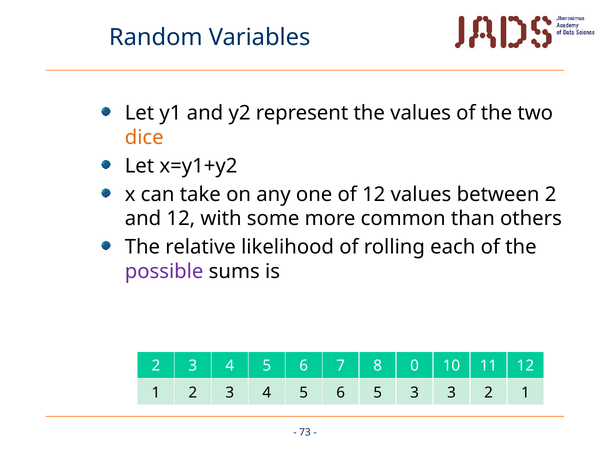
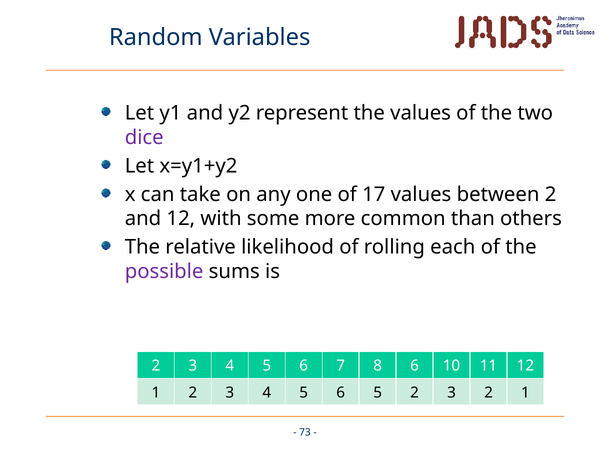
dice colour: orange -> purple (144, 138)
of 12: 12 -> 17 (374, 195)
8 0: 0 -> 6 (415, 366)
5 3: 3 -> 2 (415, 393)
